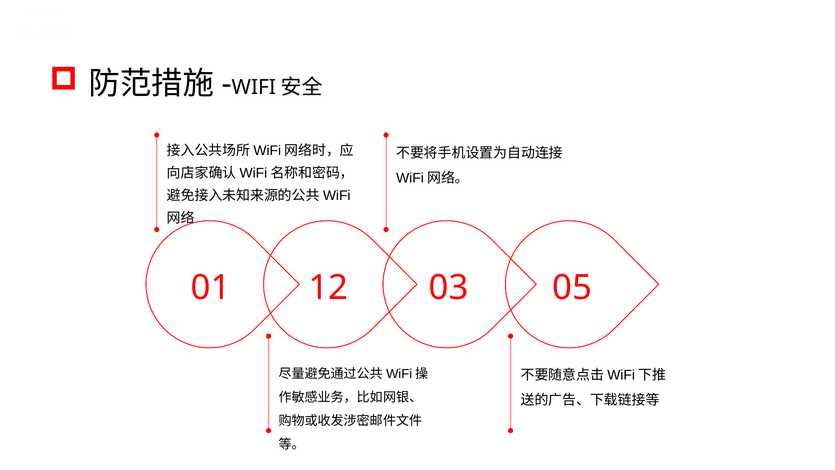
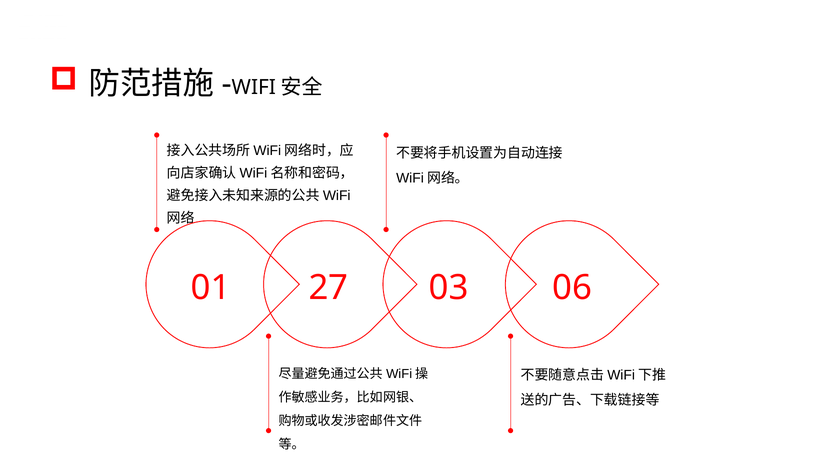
12: 12 -> 27 (328, 288)
05: 05 -> 06 (572, 288)
